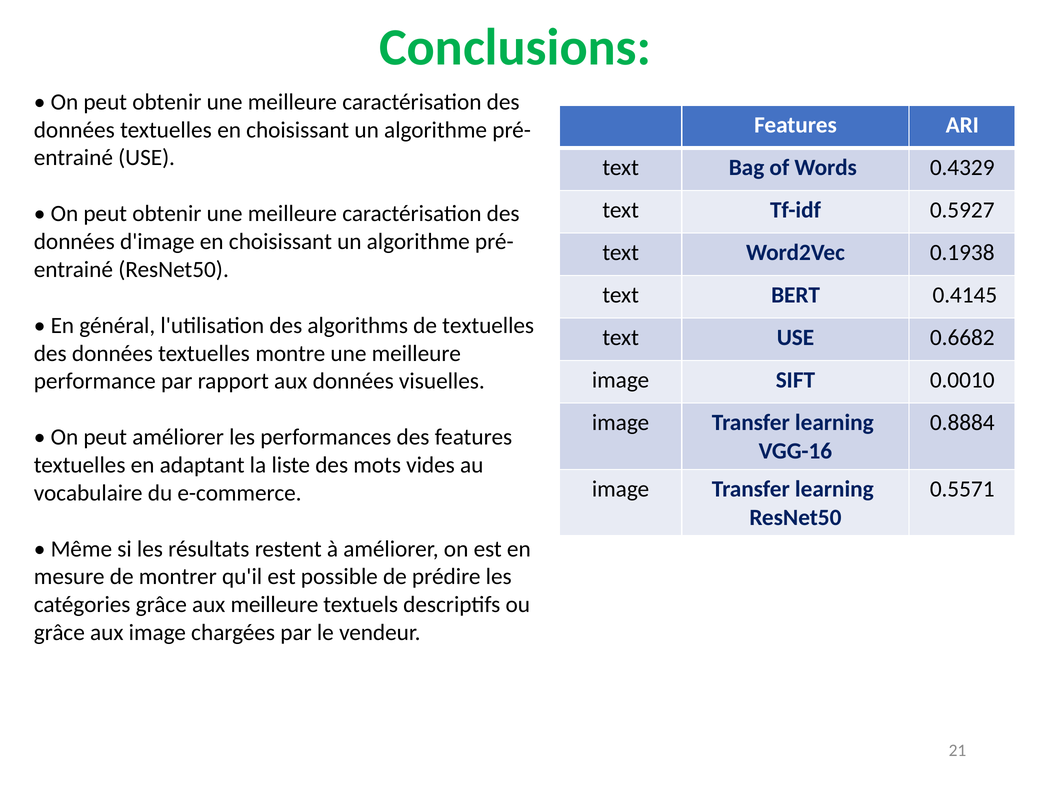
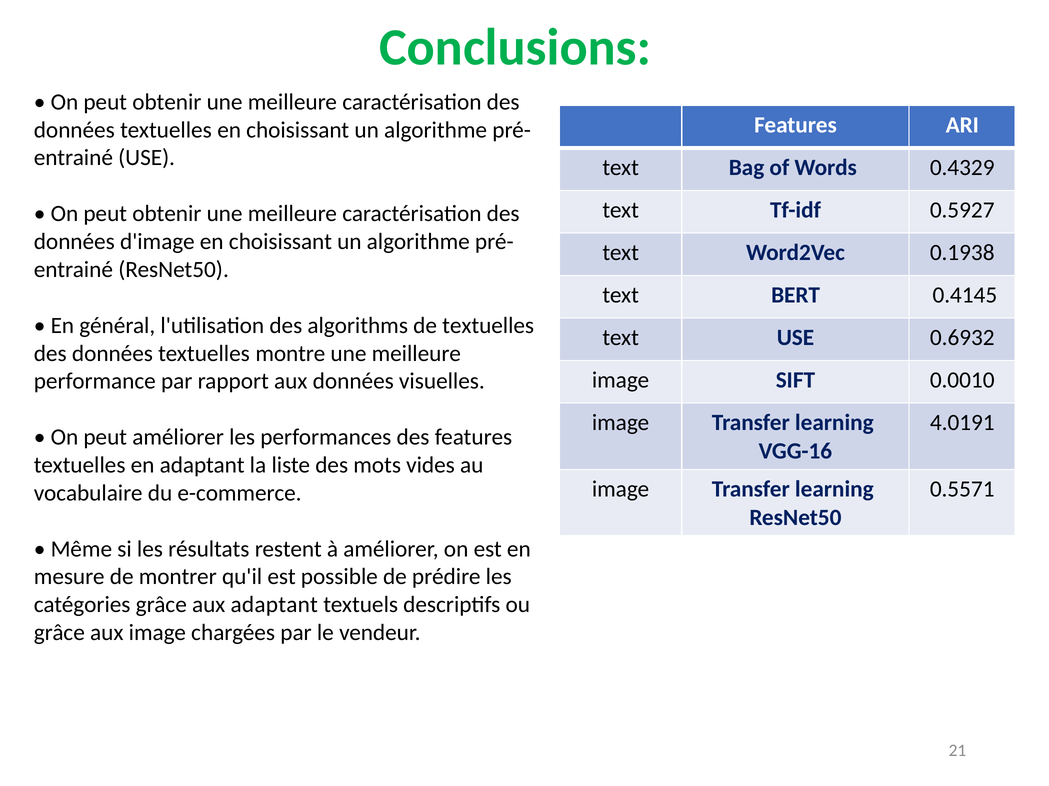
0.6682: 0.6682 -> 0.6932 (962, 338)
0.8884: 0.8884 -> 4.0191 (962, 423)
aux meilleure: meilleure -> adaptant (274, 605)
